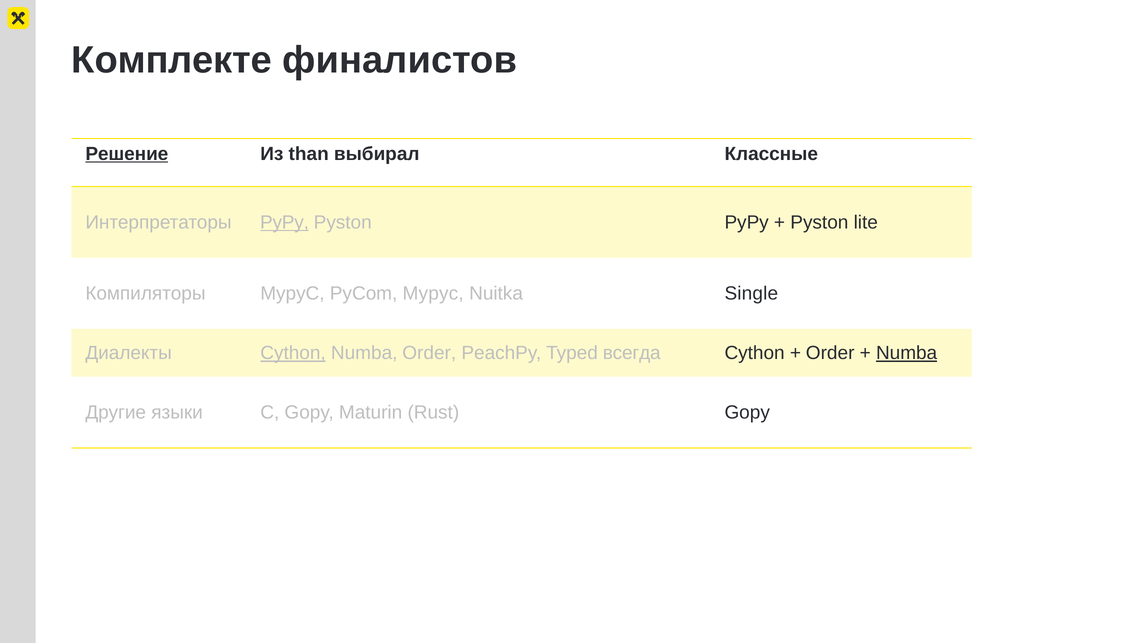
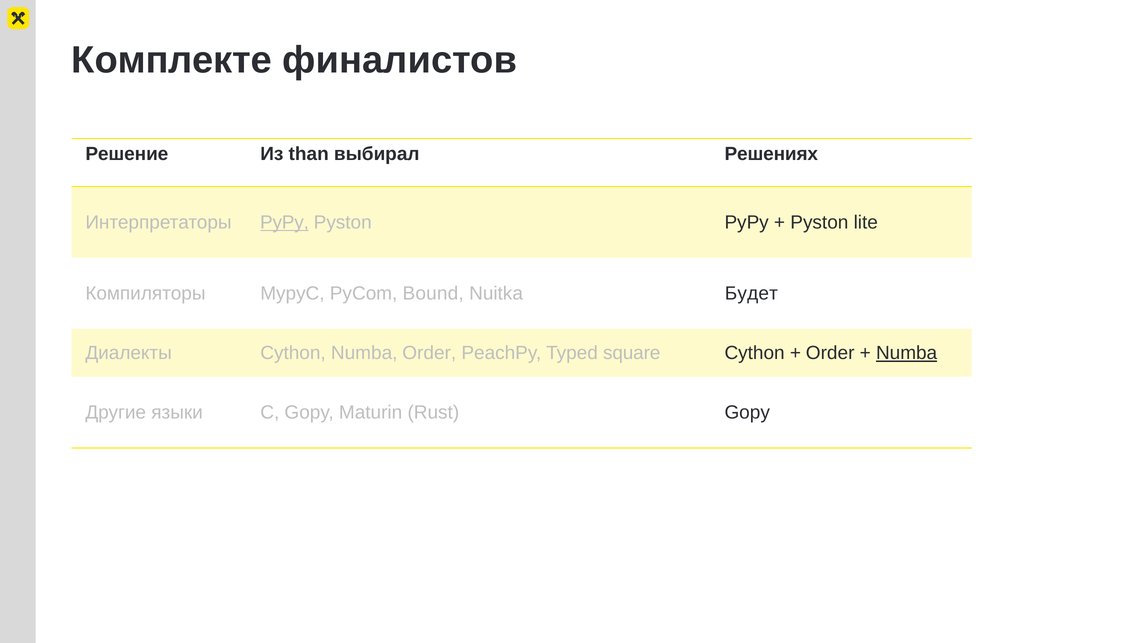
Решение underline: present -> none (127, 154)
Классные: Классные -> Решениях (771, 154)
PyСom Mypyc: Mypyc -> Bound (433, 293)
Single: Single -> Будет (751, 293)
Cython underline: present -> none (293, 353)
всегда: всегда -> square (632, 353)
